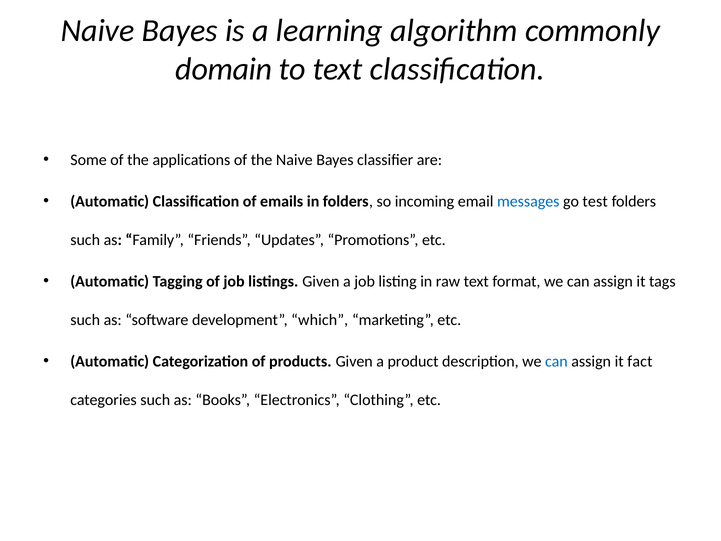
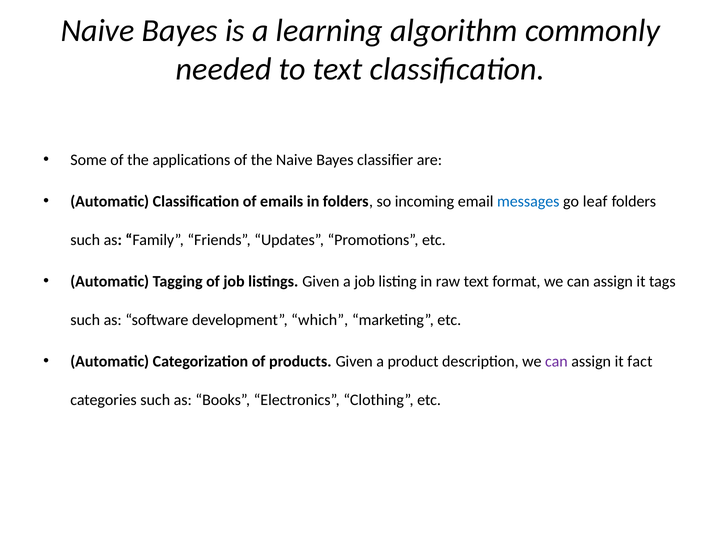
domain: domain -> needed (224, 69)
test: test -> leaf (595, 201)
can colour: blue -> purple (556, 361)
